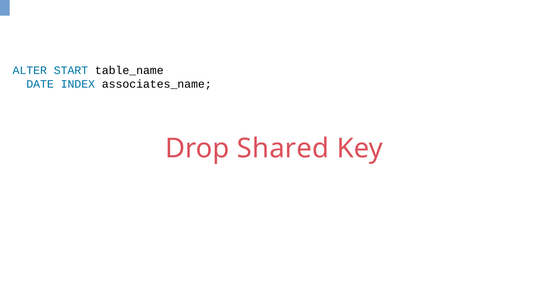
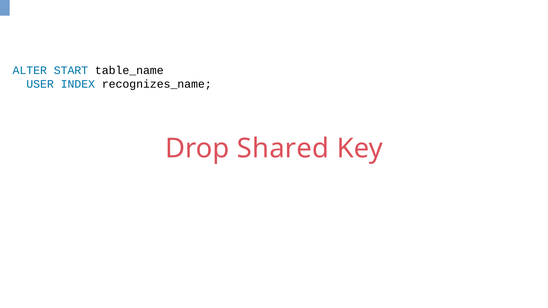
DATE: DATE -> USER (40, 84)
associates_name: associates_name -> recognizes_name (157, 84)
